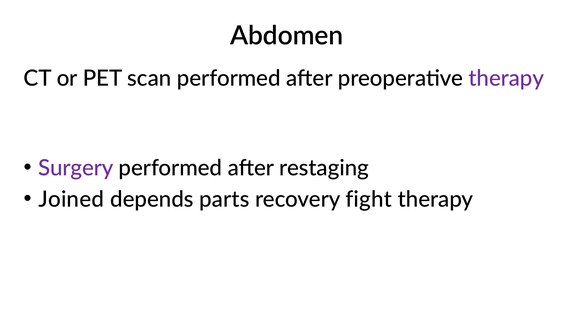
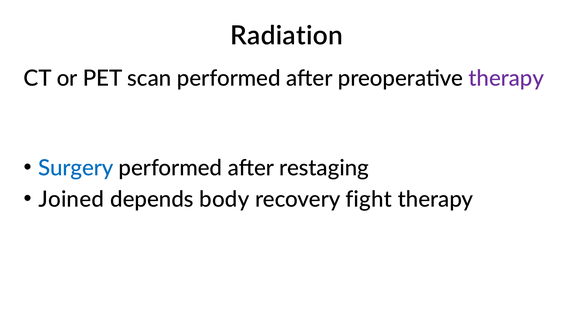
Abdomen: Abdomen -> Radiation (287, 36)
Surgery colour: purple -> blue (76, 168)
parts: parts -> body (224, 199)
